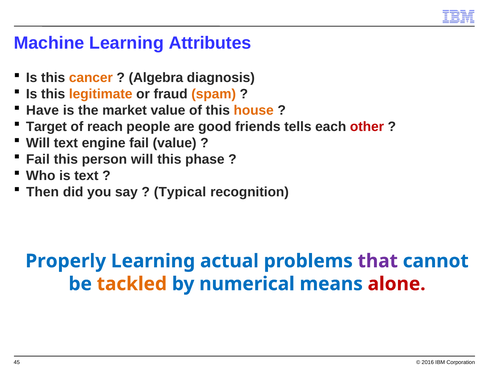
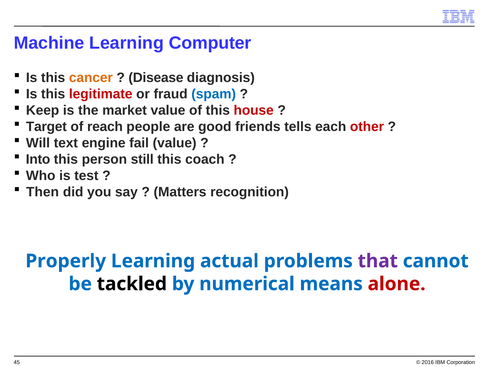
Attributes: Attributes -> Computer (210, 43)
Algebra: Algebra -> Disease (156, 78)
legitimate colour: orange -> red (101, 94)
spam colour: orange -> blue (214, 94)
Have: Have -> Keep (43, 110)
house colour: orange -> red (254, 110)
Fail: Fail -> Into (38, 159)
person will: will -> still (142, 159)
phase: phase -> coach (205, 159)
is text: text -> test (86, 176)
Typical: Typical -> Matters (180, 192)
tackled colour: orange -> black (132, 284)
